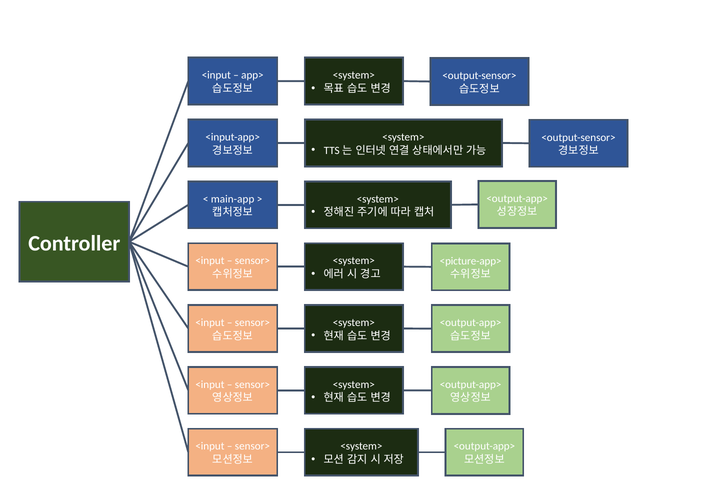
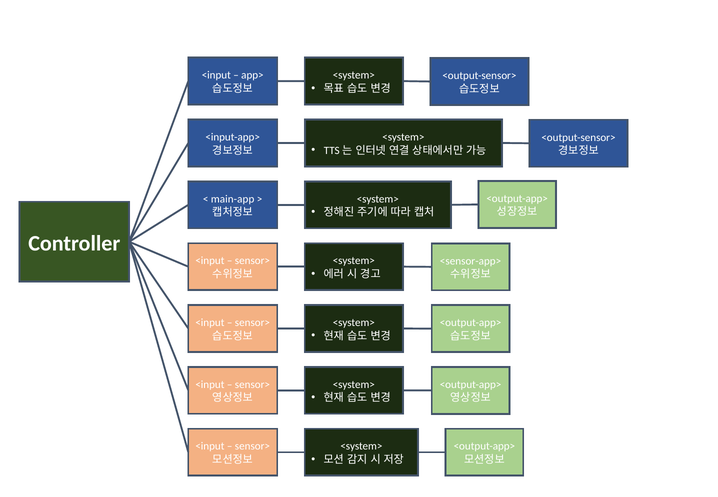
<picture-app>: <picture-app> -> <sensor-app> (471, 261)
